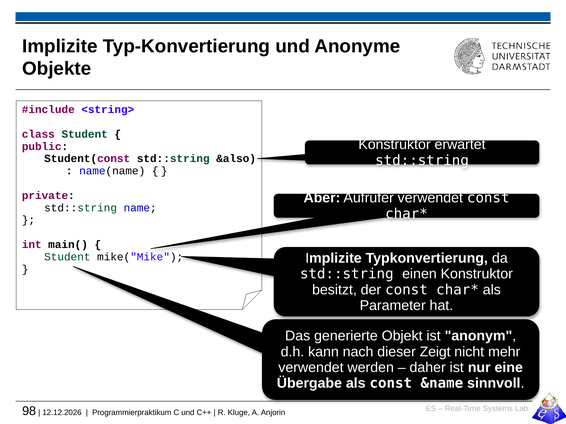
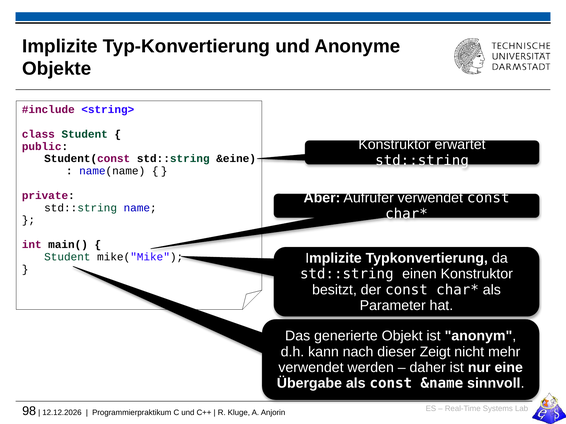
&also: &also -> &eine (236, 159)
